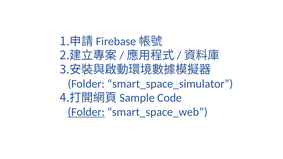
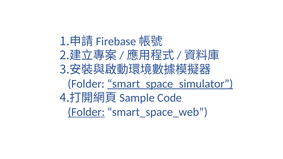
smart_space_simulator underline: none -> present (170, 84)
